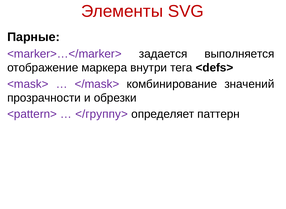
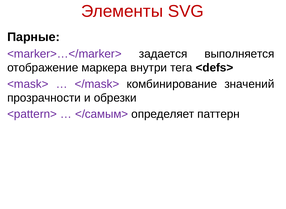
</группу>: </группу> -> </самым> (102, 114)
